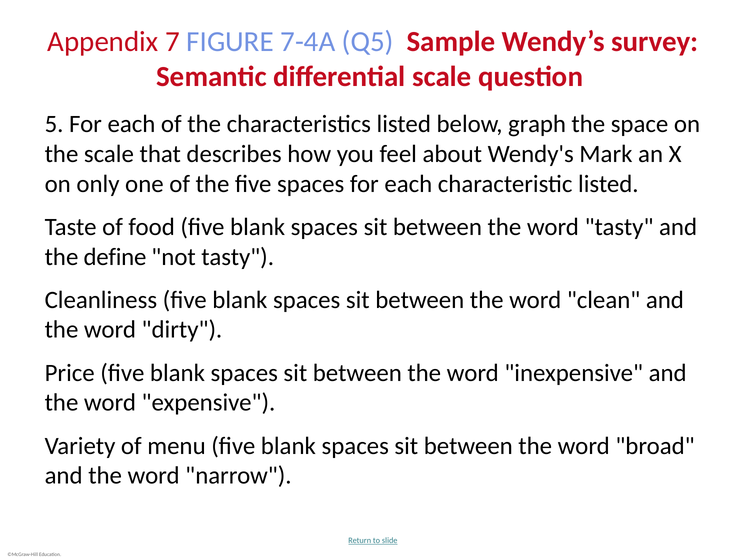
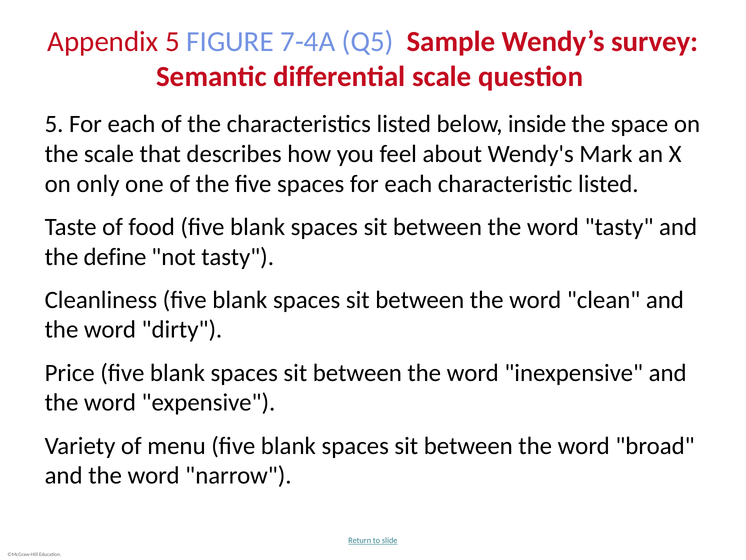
Appendix 7: 7 -> 5 (172, 42)
graph: graph -> inside (537, 124)
